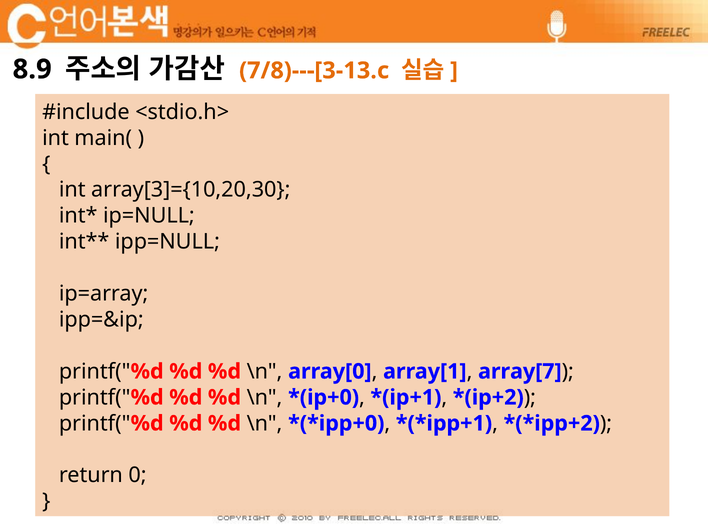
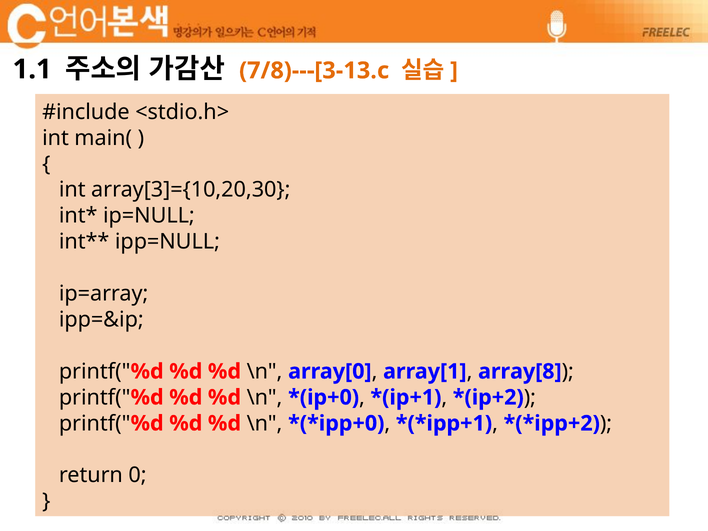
8.9: 8.9 -> 1.1 (32, 69)
array[7: array[7 -> array[8 (520, 371)
